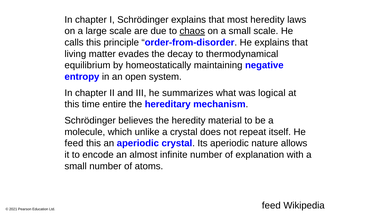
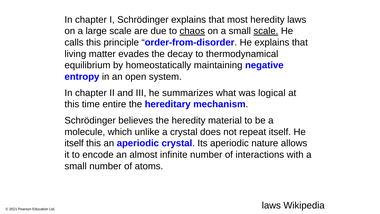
scale underline: none -> present (266, 31)
feed: feed -> itself (74, 143)
explanation: explanation -> interactions (260, 155)
feed: feed -> laws (271, 205)
